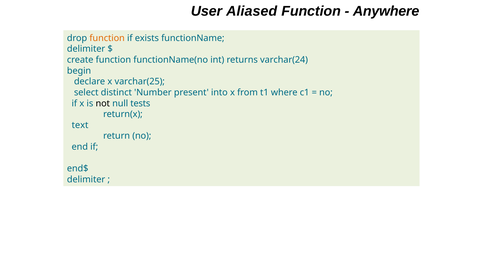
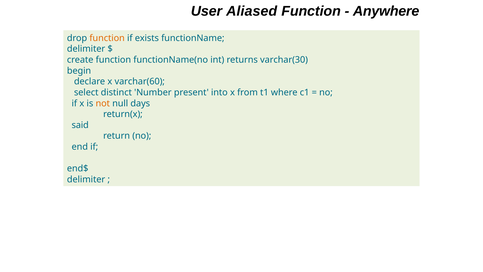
varchar(24: varchar(24 -> varchar(30 (284, 60)
varchar(25: varchar(25 -> varchar(60 (140, 82)
not colour: black -> orange (103, 103)
tests: tests -> days (140, 103)
text: text -> said (80, 125)
